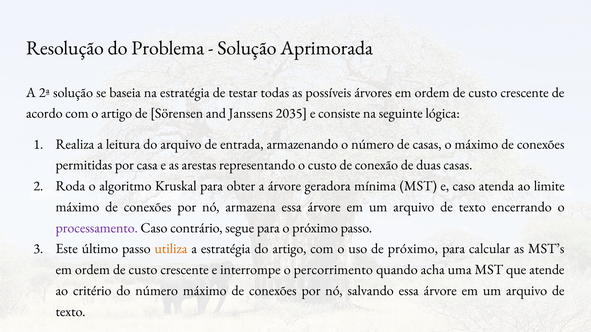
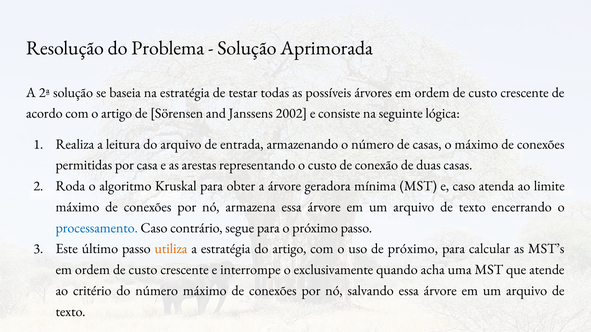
2035: 2035 -> 2002 (291, 114)
processamento colour: purple -> blue (97, 228)
percorrimento: percorrimento -> exclusivamente (333, 270)
